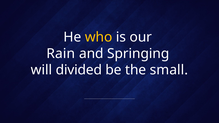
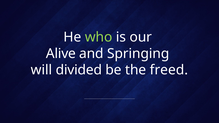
who colour: yellow -> light green (99, 37)
Rain: Rain -> Alive (61, 54)
small: small -> freed (169, 70)
